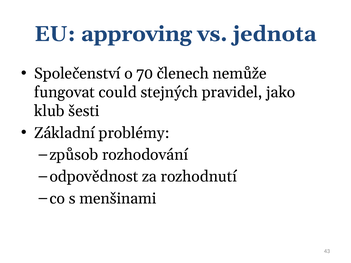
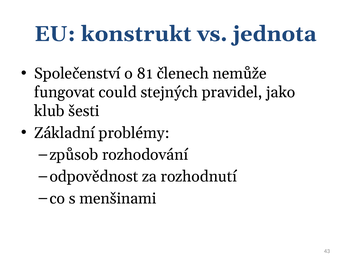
approving: approving -> konstrukt (136, 34)
70: 70 -> 81 (145, 74)
